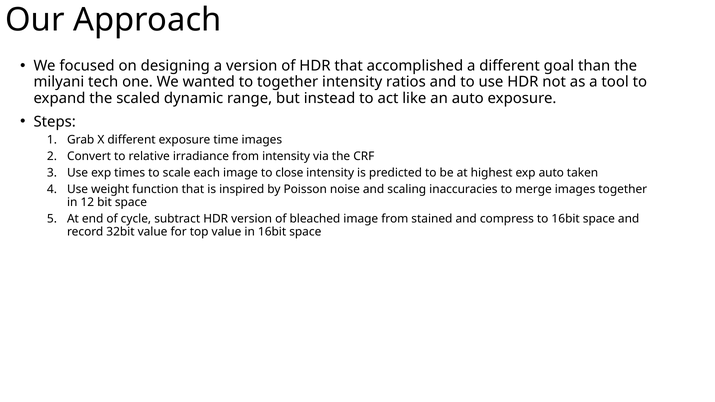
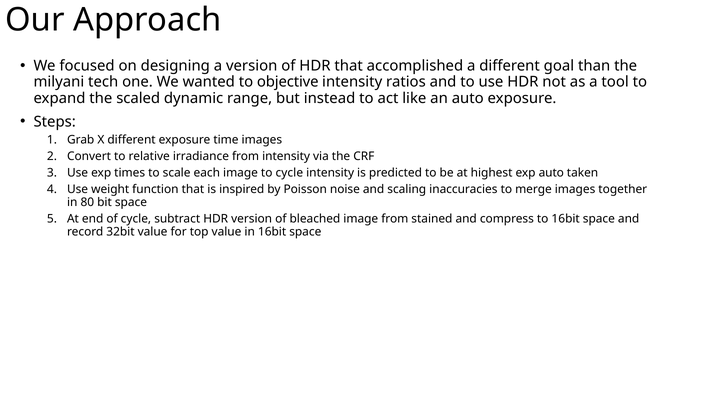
to together: together -> objective (288, 82)
to close: close -> cycle (289, 173)
12: 12 -> 80 (87, 202)
